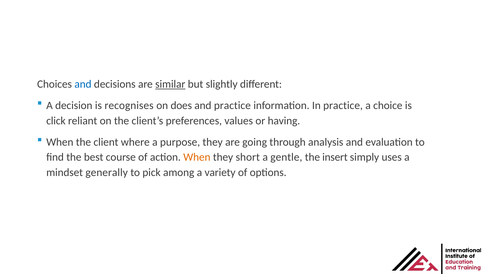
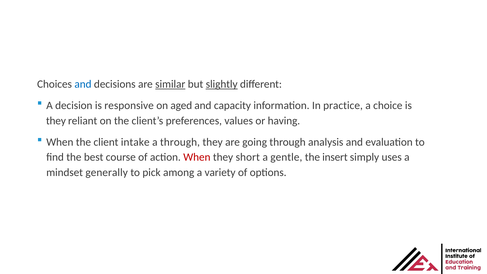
slightly underline: none -> present (222, 84)
recognises: recognises -> responsive (129, 105)
does: does -> aged (181, 105)
and practice: practice -> capacity (232, 105)
click: click -> they (56, 121)
where: where -> intake (135, 142)
a purpose: purpose -> through (180, 142)
When colour: orange -> red (197, 157)
